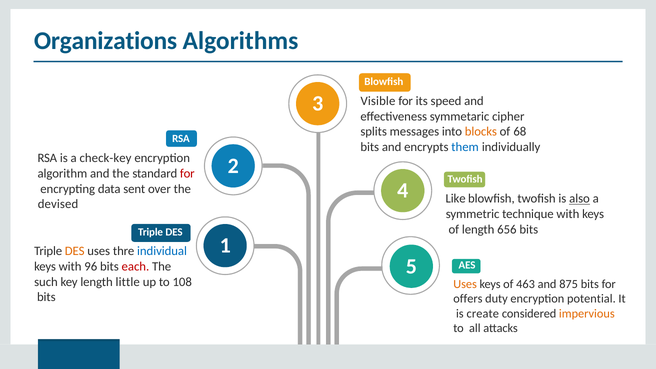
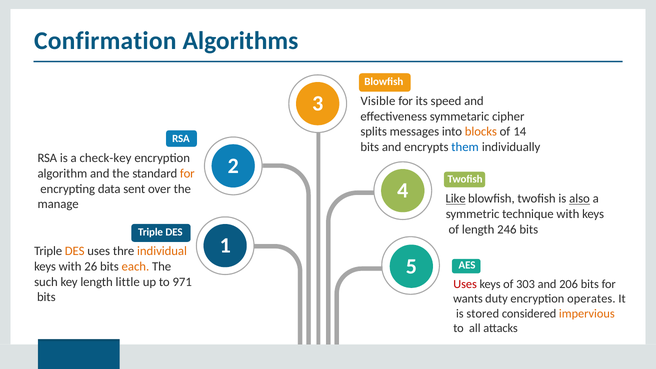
Organizations: Organizations -> Confirmation (105, 41)
68: 68 -> 14 (520, 132)
for colour: red -> orange (187, 174)
Like underline: none -> present (456, 199)
devised: devised -> manage (58, 204)
656: 656 -> 246 (507, 229)
individual colour: blue -> orange (162, 251)
96: 96 -> 26 (91, 267)
each colour: red -> orange (135, 267)
108: 108 -> 971 (182, 282)
Uses colour: orange -> red (465, 284)
463: 463 -> 303 (526, 284)
875: 875 -> 206 (569, 284)
offers: offers -> wants (468, 299)
potential: potential -> operates (591, 299)
create: create -> stored (483, 314)
